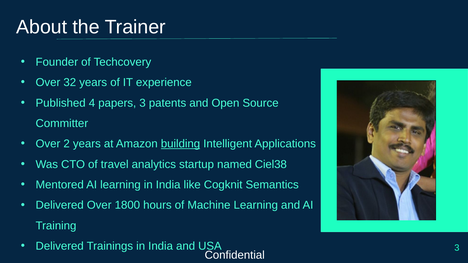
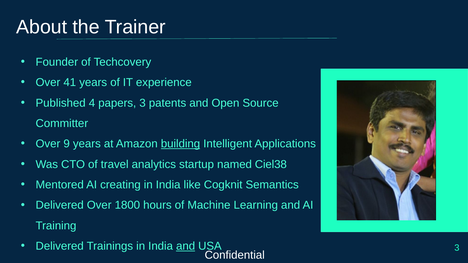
32: 32 -> 41 (70, 83)
2: 2 -> 9 (67, 144)
AI learning: learning -> creating (120, 185)
and underline: none -> present (186, 246)
